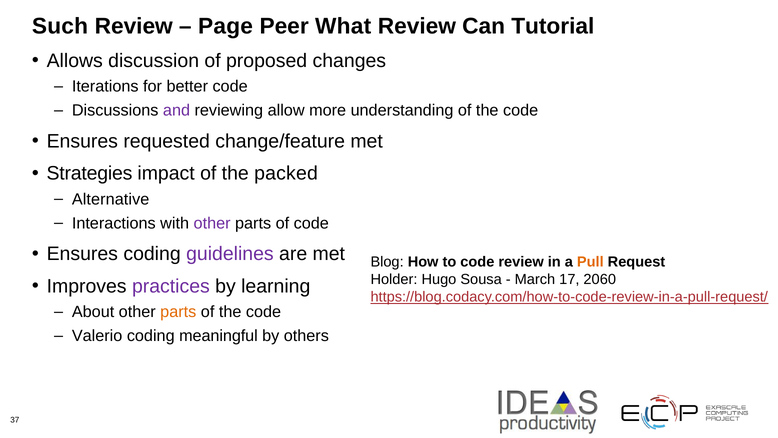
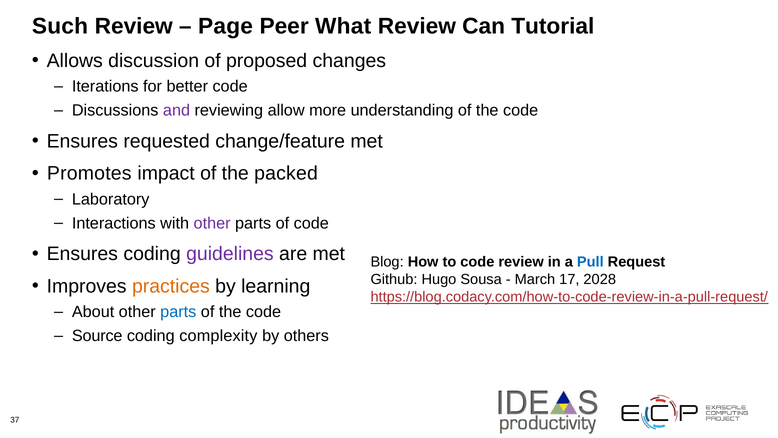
Strategies: Strategies -> Promotes (89, 173)
Alternative: Alternative -> Laboratory (111, 199)
Pull colour: orange -> blue (590, 262)
Holder: Holder -> Github (394, 279)
2060: 2060 -> 2028 (600, 279)
practices colour: purple -> orange (171, 286)
parts colour: orange -> blue (178, 312)
Valerio: Valerio -> Source (97, 336)
meaningful: meaningful -> complexity (218, 336)
